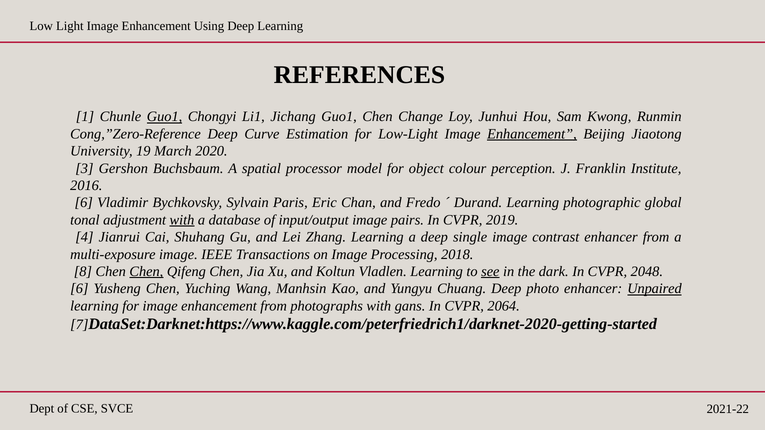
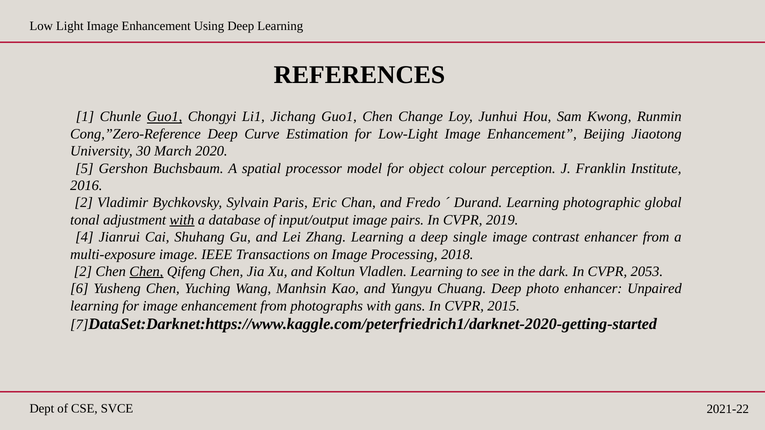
Enhancement underline: present -> none (532, 134)
19: 19 -> 30 (143, 151)
3: 3 -> 5 (84, 168)
6: 6 -> 2 (84, 203)
8: 8 -> 2 (83, 272)
see underline: present -> none (490, 272)
2048: 2048 -> 2053 (647, 272)
Unpaired underline: present -> none (654, 289)
2064: 2064 -> 2015 (504, 306)
